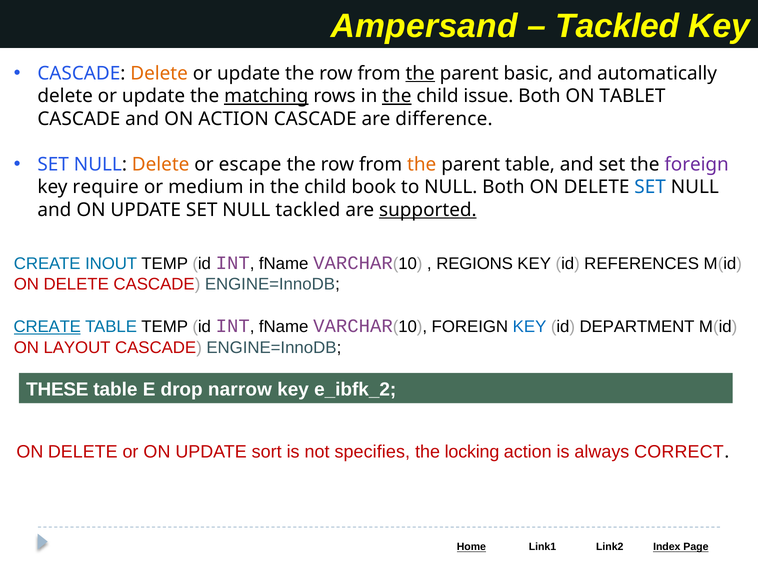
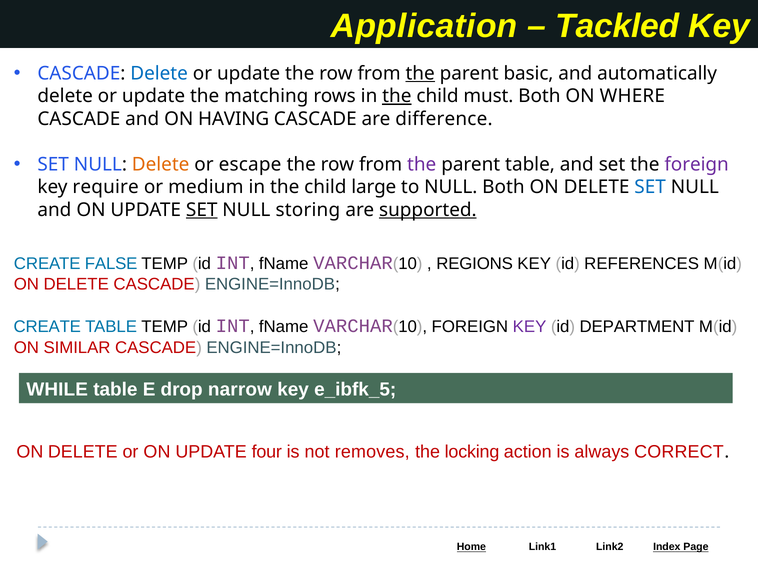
Ampersand: Ampersand -> Application (424, 26)
Delete colour: orange -> blue (159, 73)
matching underline: present -> none (266, 96)
issue: issue -> must (488, 96)
TABLET: TABLET -> WHERE (632, 96)
ON ACTION: ACTION -> HAVING (234, 119)
the colour: orange -> purple (422, 164)
book: book -> large (374, 187)
SET underline: none -> present (202, 210)
NULL tackled: tackled -> storing (308, 210)
INOUT: INOUT -> FALSE (111, 263)
CREATE underline: present -> none (47, 327)
KEY colour: blue -> purple (530, 327)
LAYOUT: LAYOUT -> SIMILAR (77, 347)
THESE: THESE -> WHILE (57, 389)
e_ibfk_2: e_ibfk_2 -> e_ibfk_5 (355, 389)
sort: sort -> four (267, 452)
specifies: specifies -> removes (372, 452)
